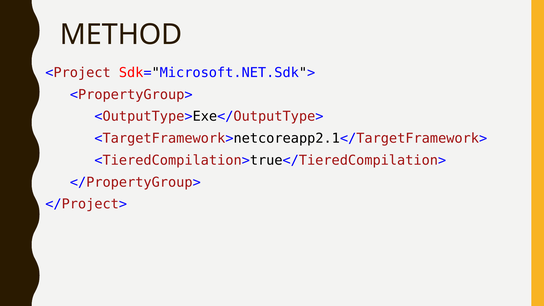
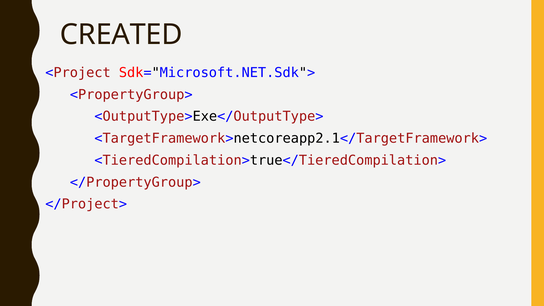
METHOD: METHOD -> CREATED (121, 35)
